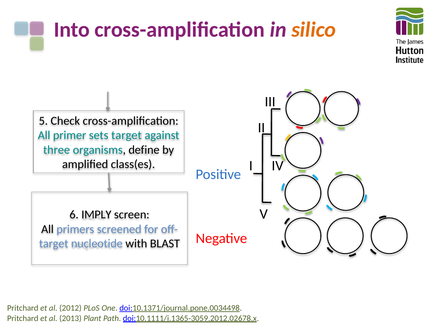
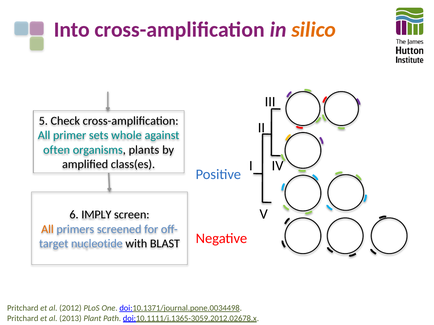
sets target: target -> whole (126, 135)
three: three -> often (57, 150)
define: define -> plants (144, 150)
All colour: black -> orange (47, 229)
